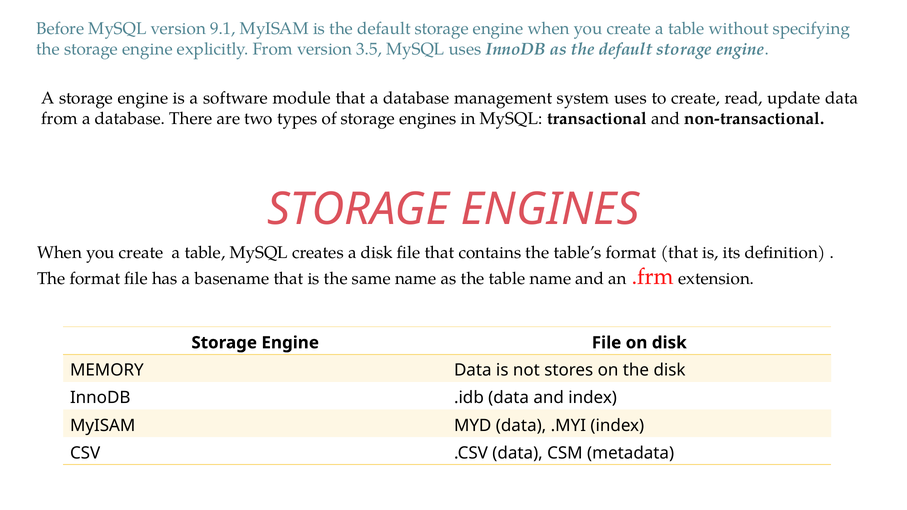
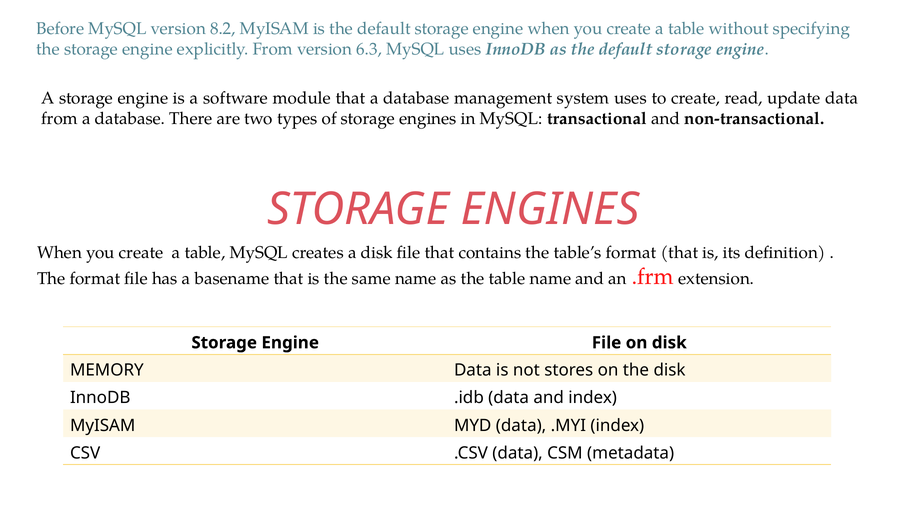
9.1: 9.1 -> 8.2 (223, 29)
3.5: 3.5 -> 6.3 (369, 49)
